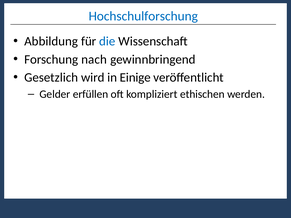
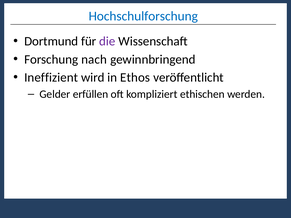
Abbildung: Abbildung -> Dortmund (51, 41)
die colour: blue -> purple (107, 41)
Gesetzlich: Gesetzlich -> Ineffizient (51, 78)
Einige: Einige -> Ethos (135, 78)
